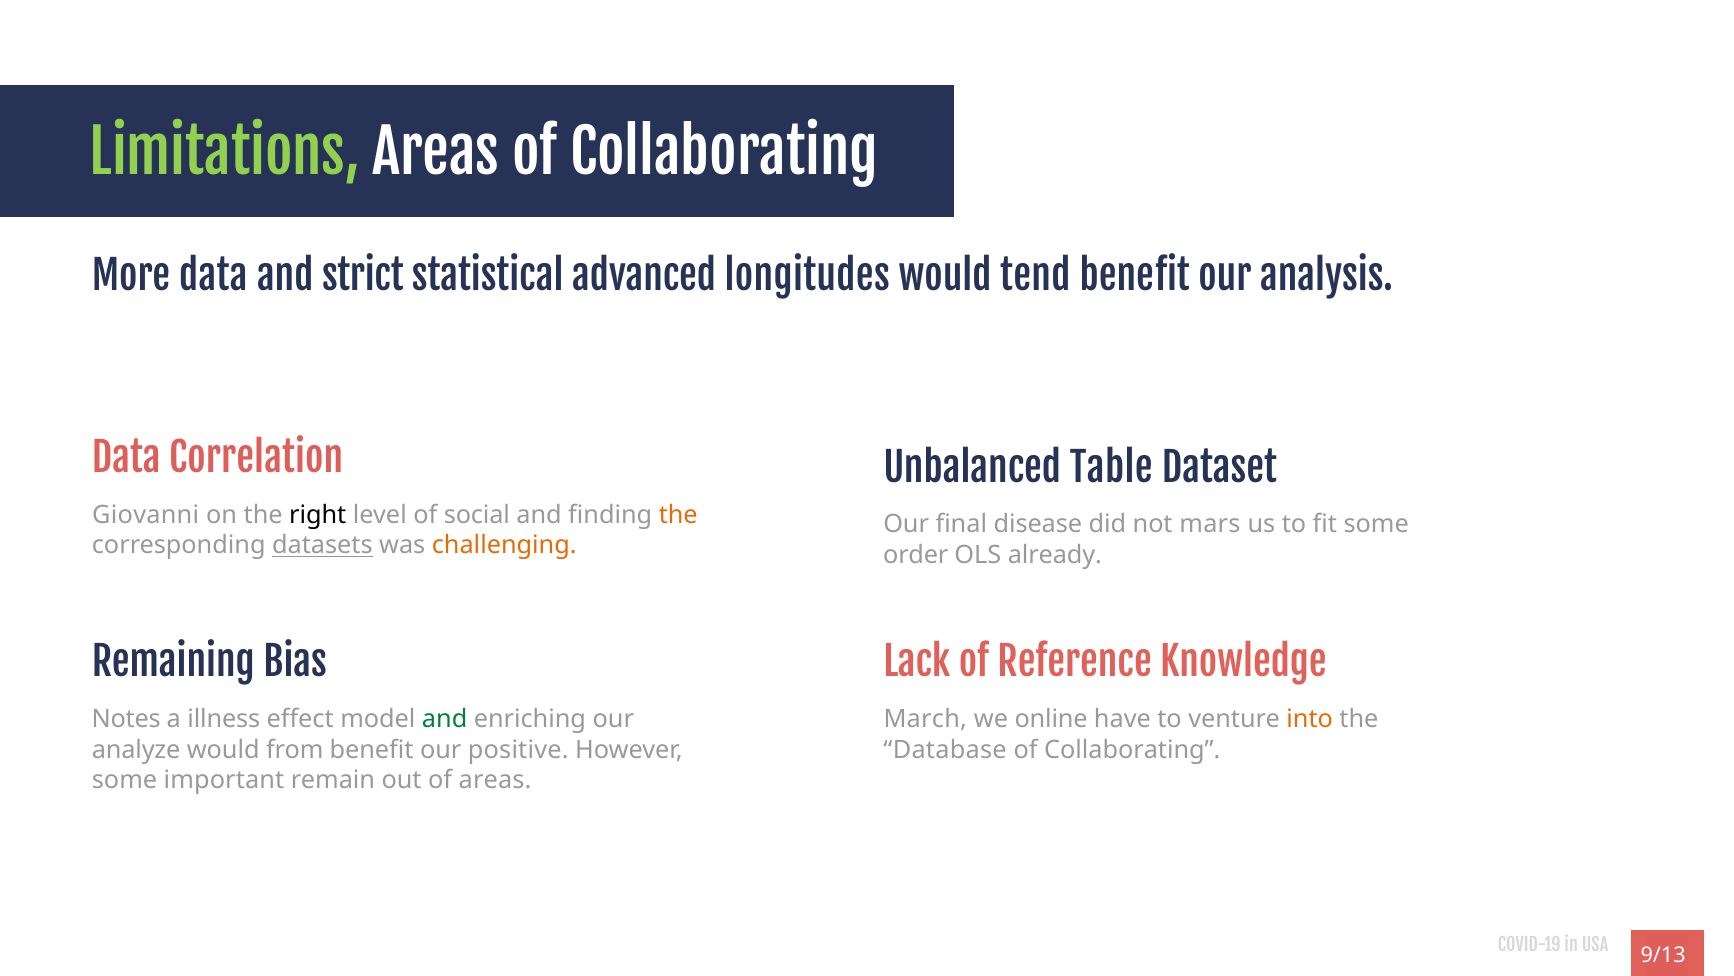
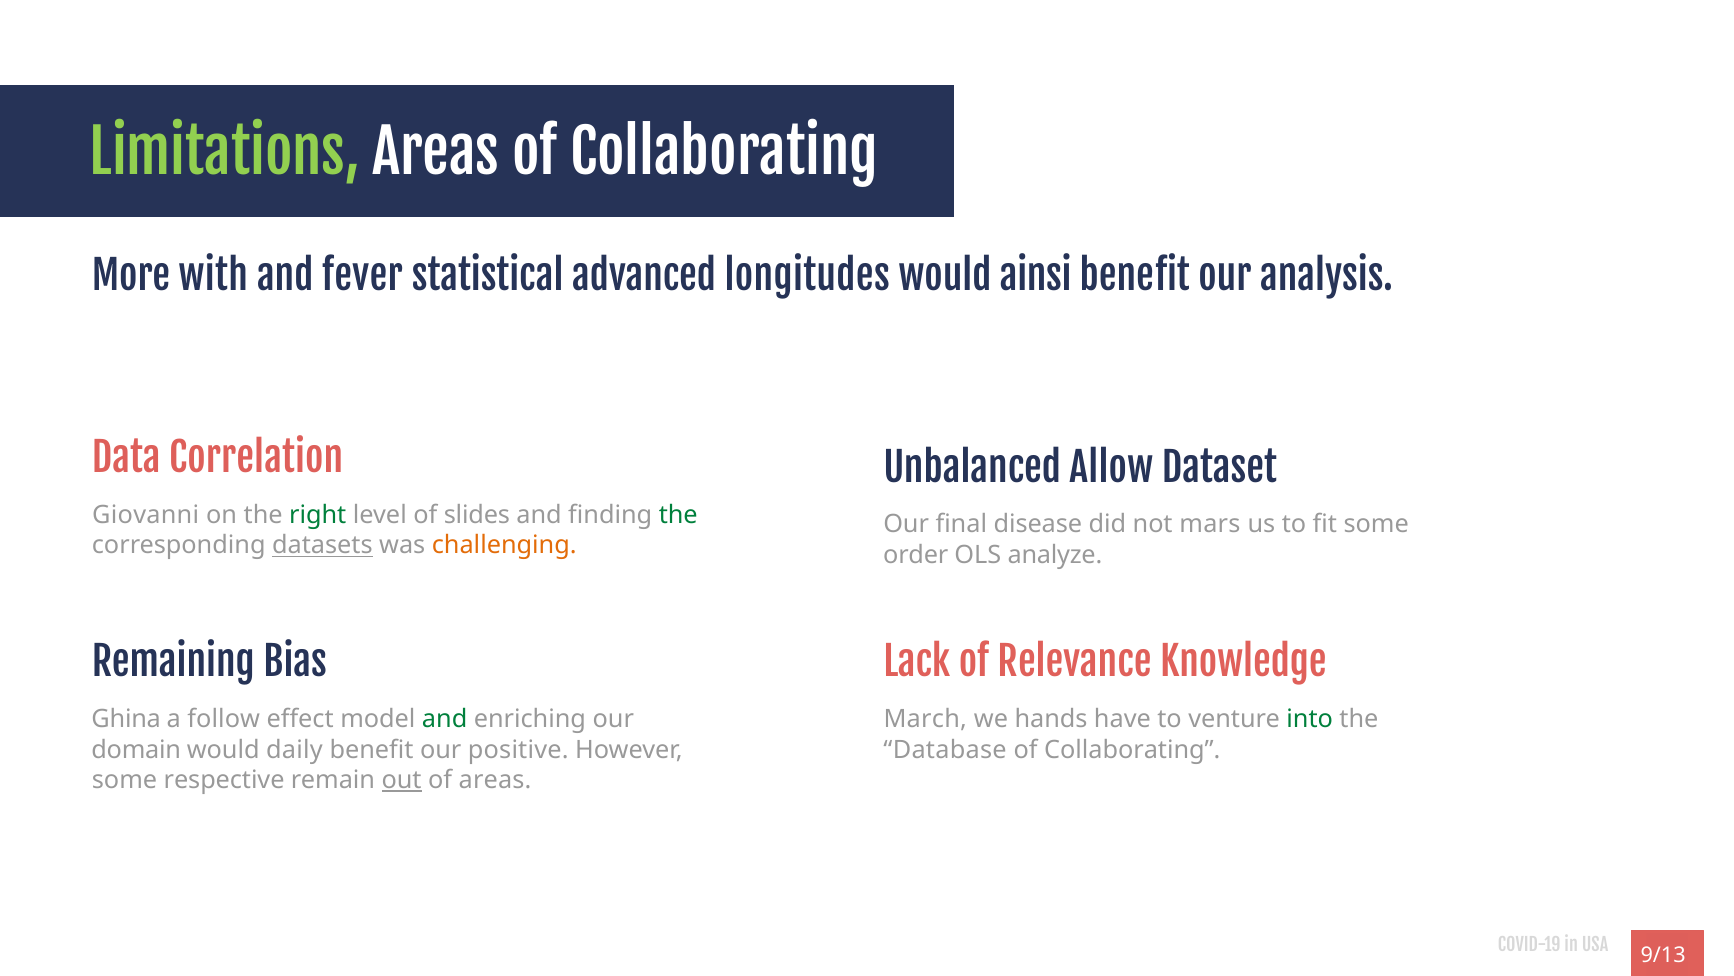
More data: data -> with (213, 278)
strict: strict -> fever (362, 278)
tend: tend -> ainsi (1036, 278)
Table: Table -> Allow (1111, 469)
right colour: black -> green (318, 515)
social: social -> slides (477, 515)
the colour: orange -> green (678, 515)
already: already -> analyze (1055, 555)
Reference: Reference -> Relevance (1075, 664)
Notes: Notes -> Ghina (126, 719)
illness: illness -> follow (224, 719)
online: online -> hands (1051, 719)
into colour: orange -> green (1310, 719)
analyze: analyze -> domain (136, 749)
from: from -> daily (294, 749)
important: important -> respective (224, 780)
out underline: none -> present (402, 780)
